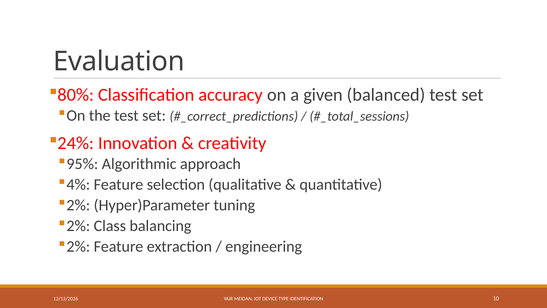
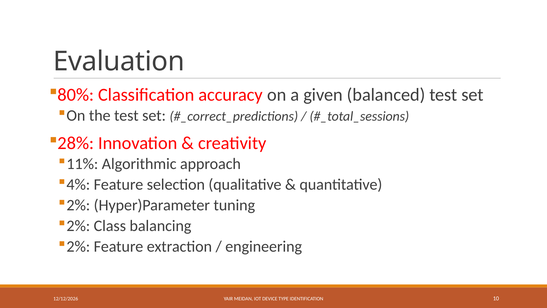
24%: 24% -> 28% (76, 143)
95%: 95% -> 11% (82, 164)
